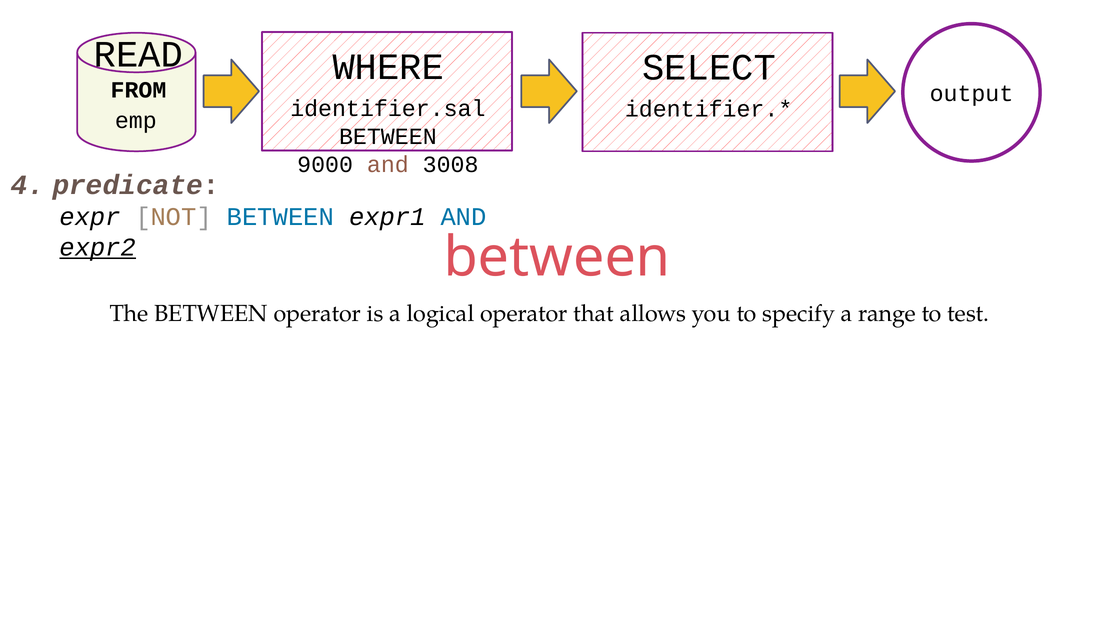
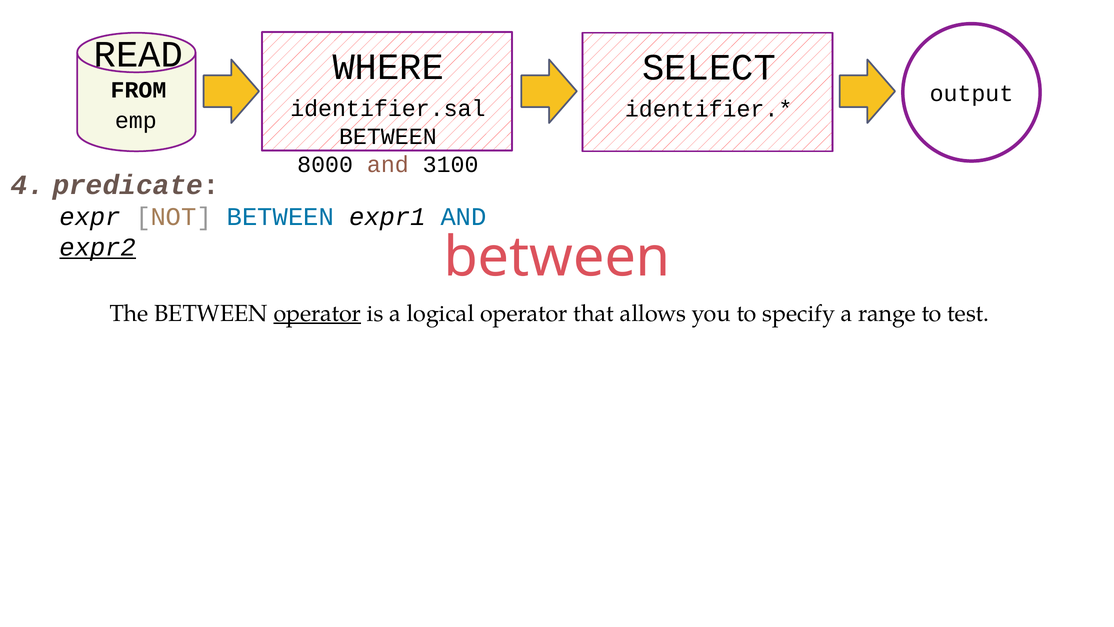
9000: 9000 -> 8000 (325, 164)
3008: 3008 -> 3100 (451, 164)
operator underline: none -> present (317, 313)
